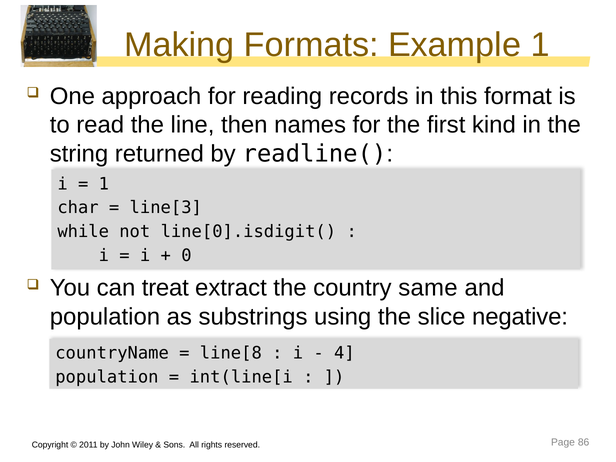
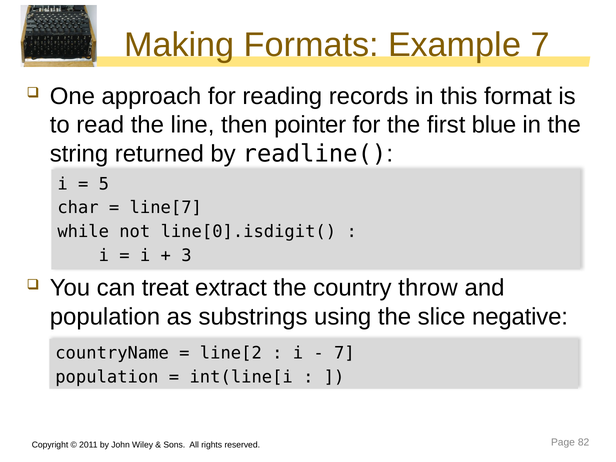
Example 1: 1 -> 7 (540, 45)
names: names -> pointer (310, 125)
kind: kind -> blue (494, 125)
1: 1 -> 5 (104, 184)
line[3: line[3 -> line[7 (166, 208)
0: 0 -> 3 (186, 256)
same: same -> throw (428, 288)
line[8: line[8 -> line[2 (231, 353)
4: 4 -> 7 (344, 353)
86: 86 -> 82 (584, 442)
